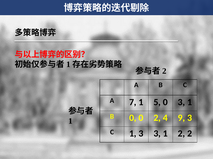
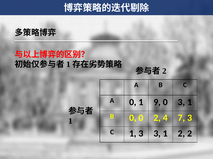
A 7: 7 -> 0 (133, 103)
5: 5 -> 9 (157, 103)
9: 9 -> 7 (181, 118)
